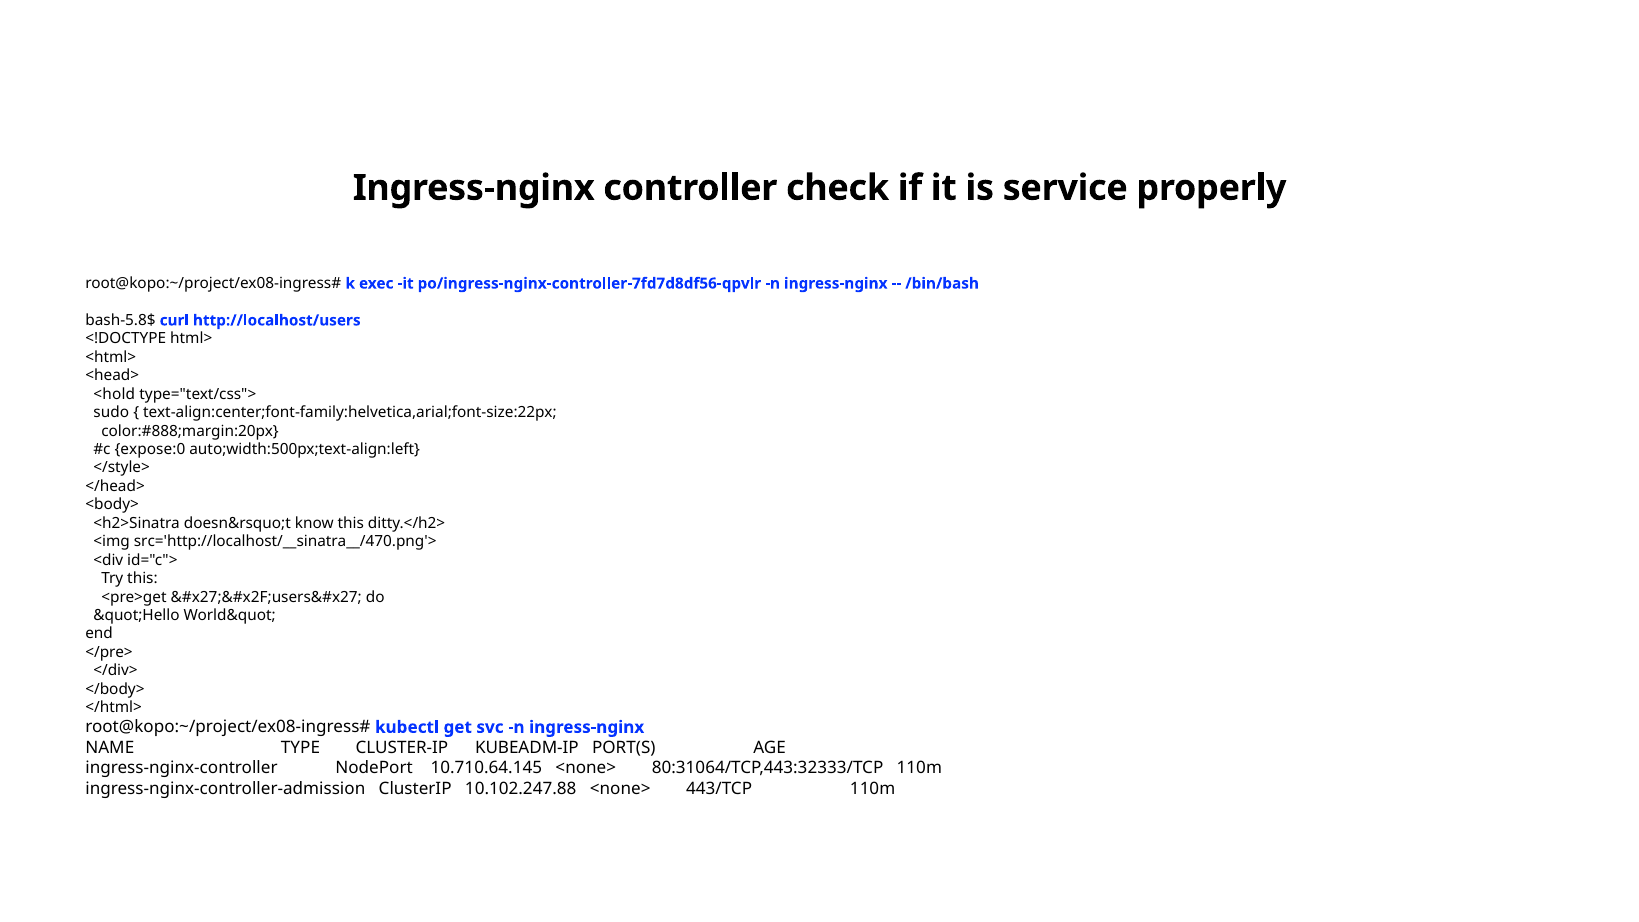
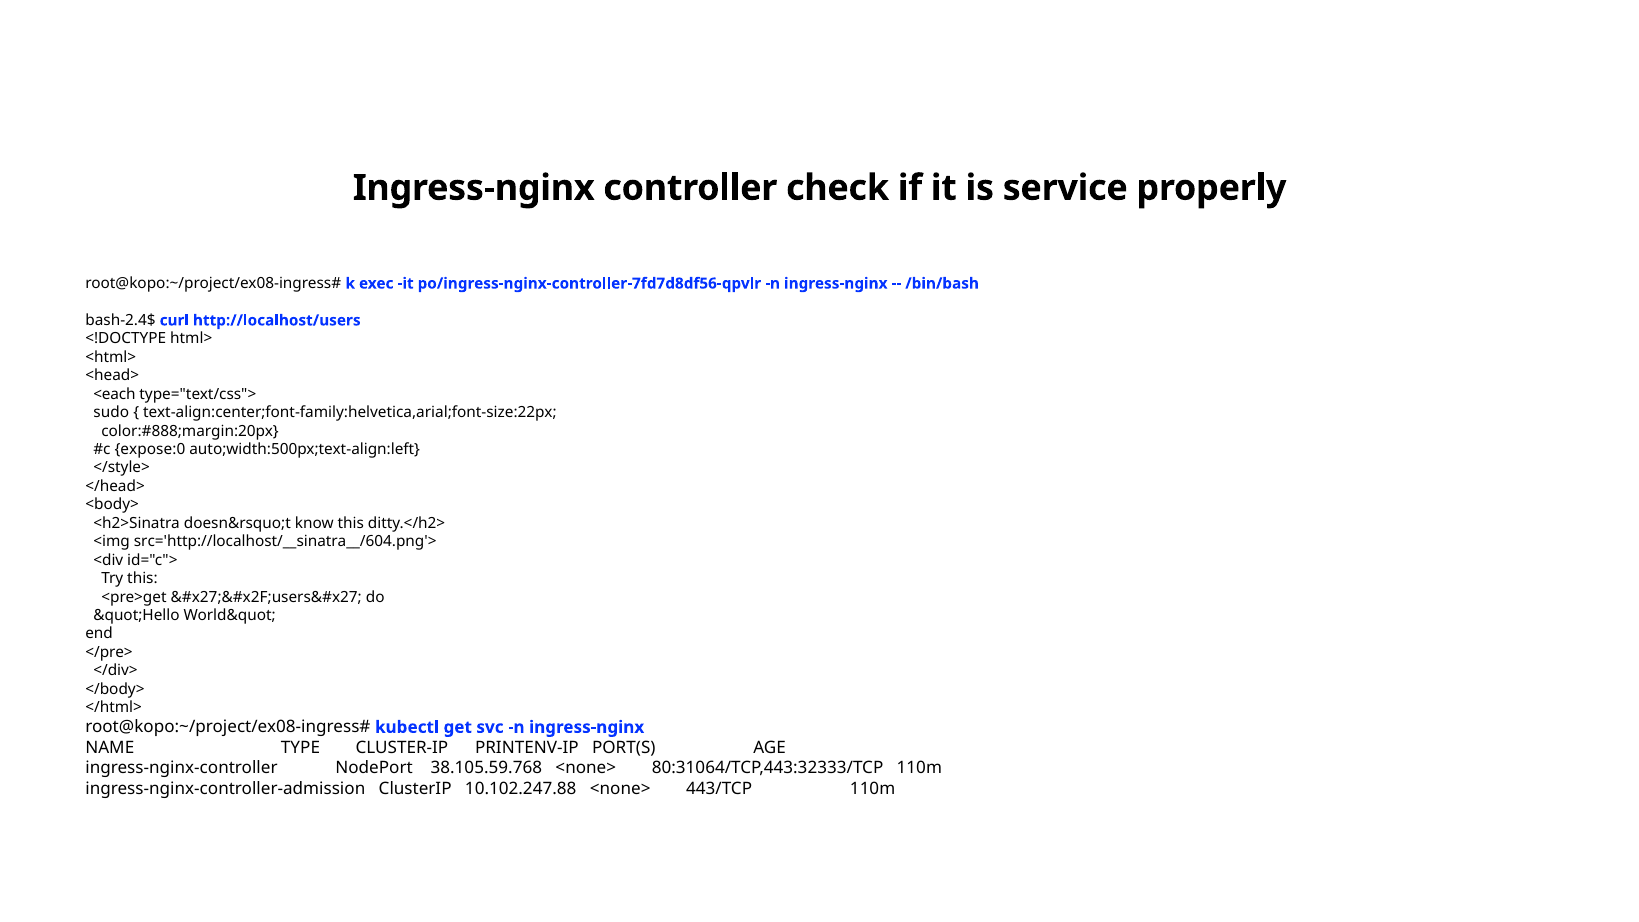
bash-5.8$: bash-5.8$ -> bash-2.4$ (121, 320)
<hold: <hold -> <each (114, 394)
src='http://localhost/__sinatra__/470.png'>: src='http://localhost/__sinatra__/470.png'> -> src='http://localhost/__sinatra__/604.png'> (285, 542)
KUBEADM-IP: KUBEADM-IP -> PRINTENV-IP (527, 748)
10.710.64.145: 10.710.64.145 -> 38.105.59.768 (486, 768)
